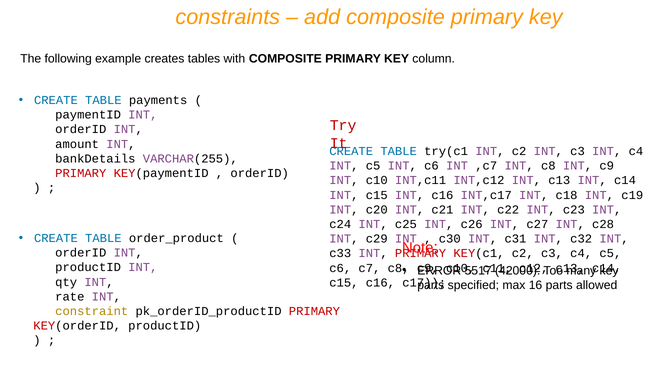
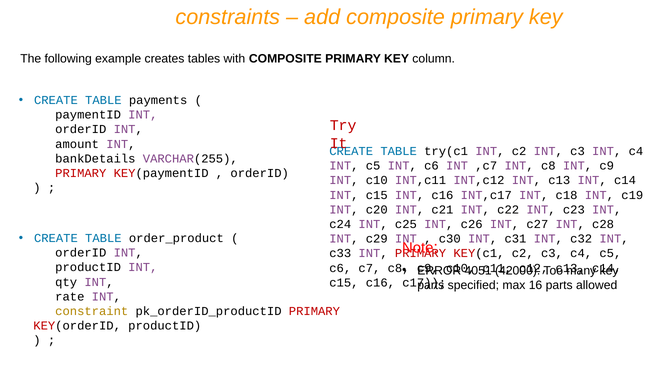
5517: 5517 -> 4051 (478, 271)
